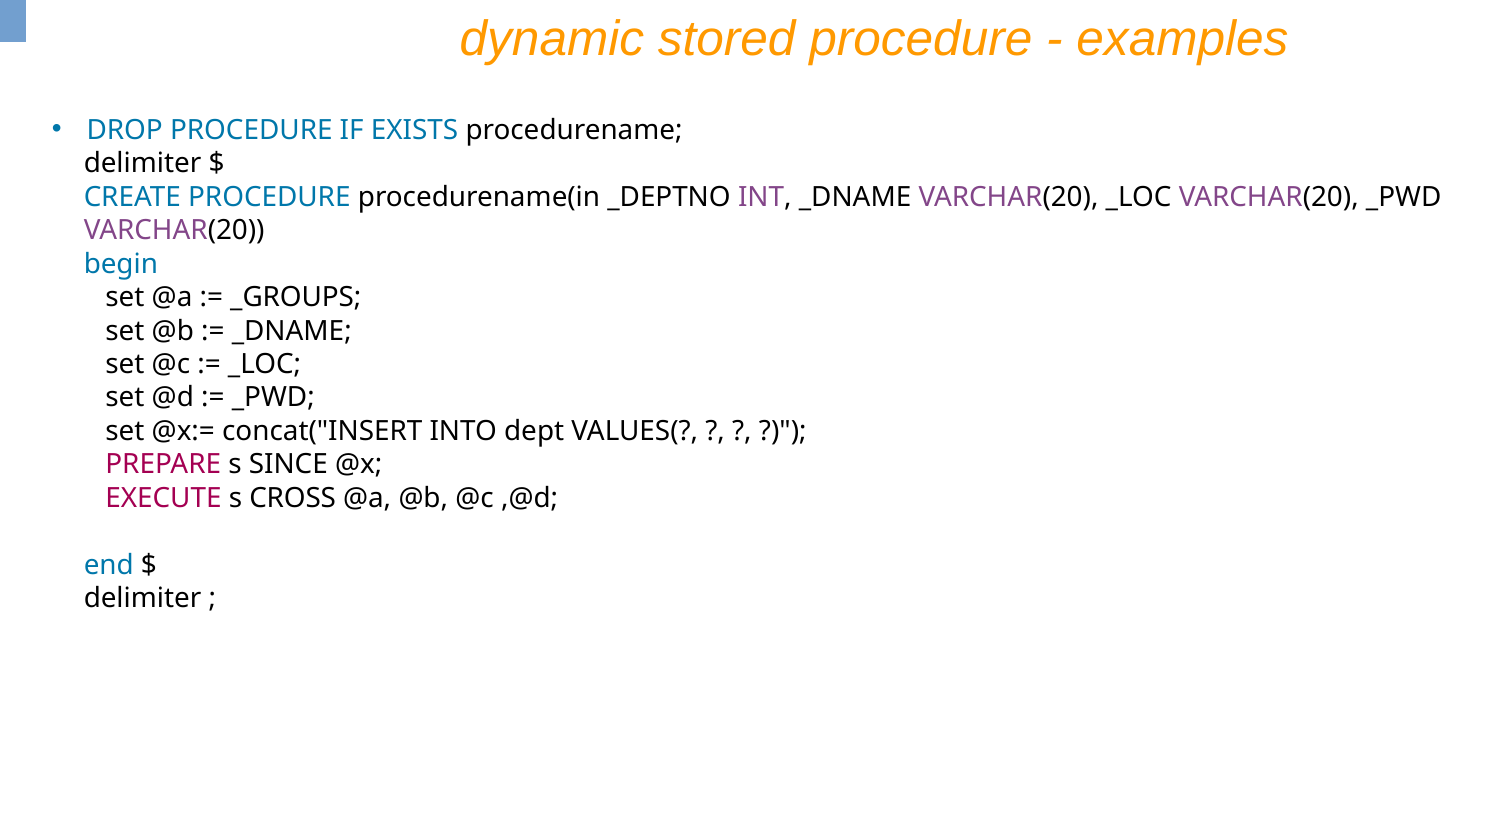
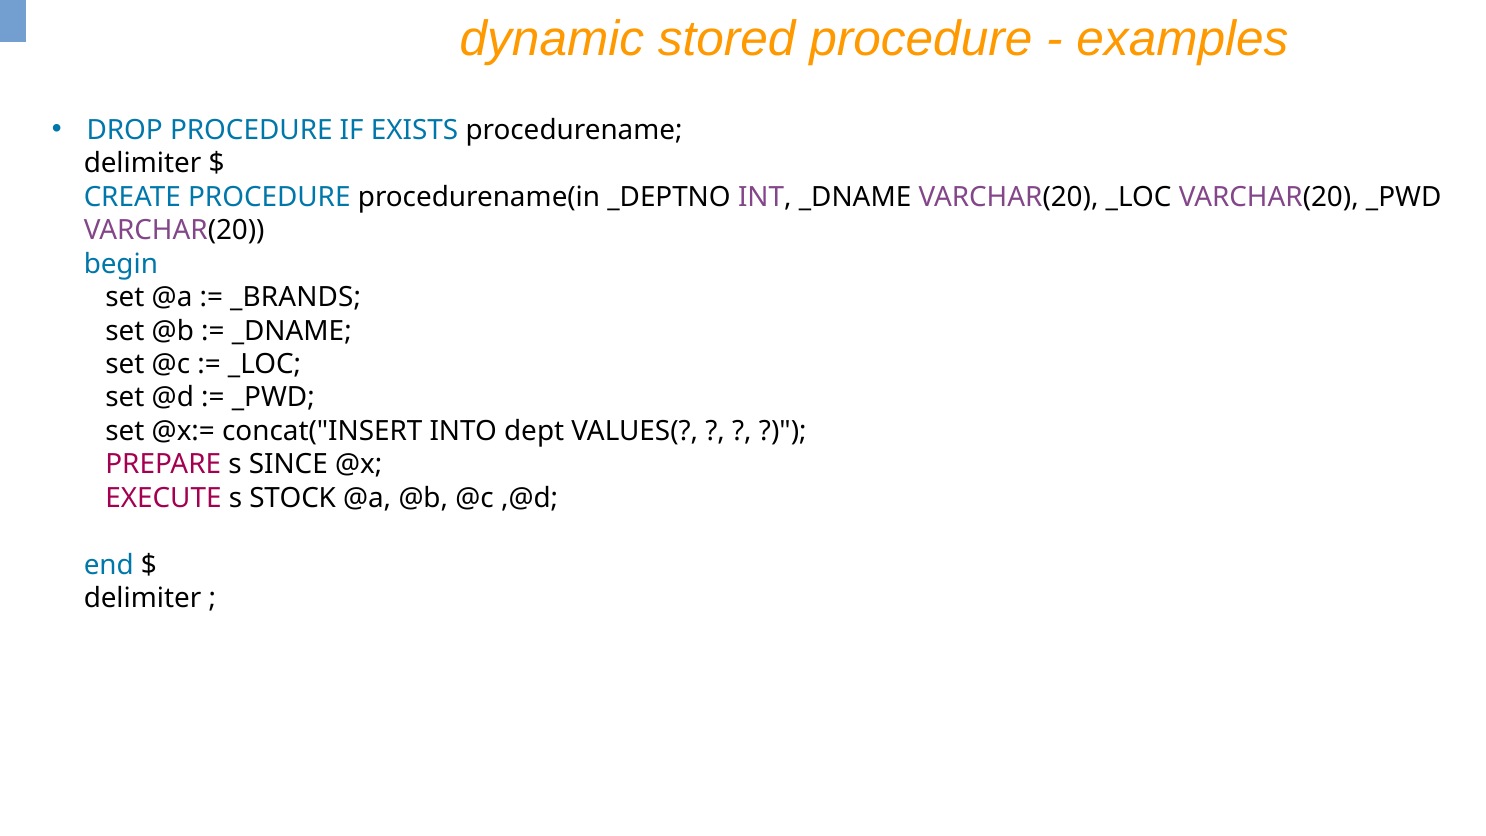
_GROUPS: _GROUPS -> _BRANDS (296, 297)
CROSS: CROSS -> STOCK (293, 498)
